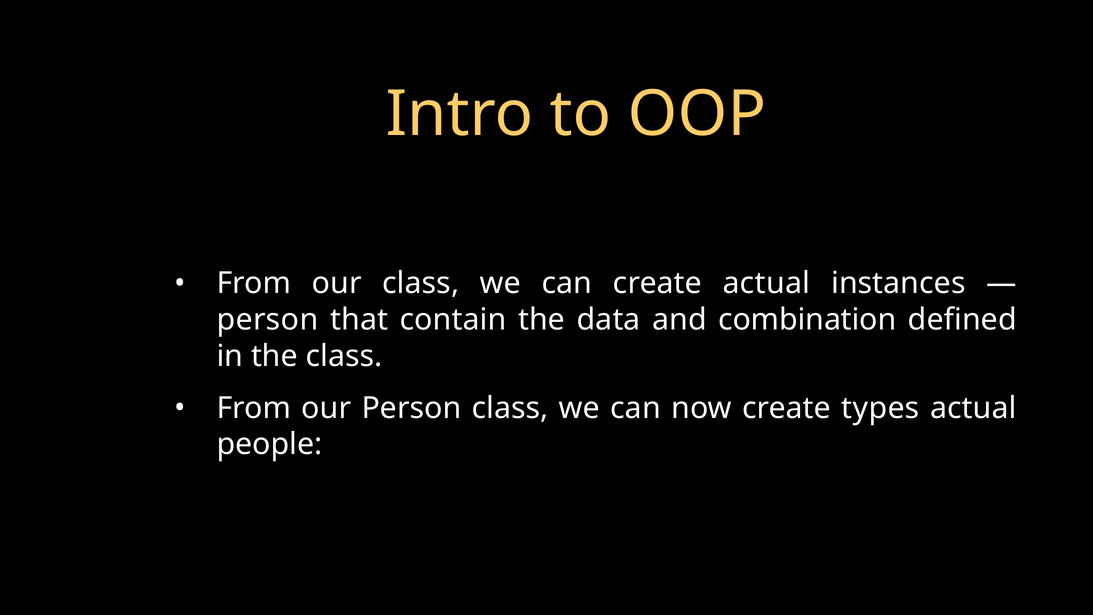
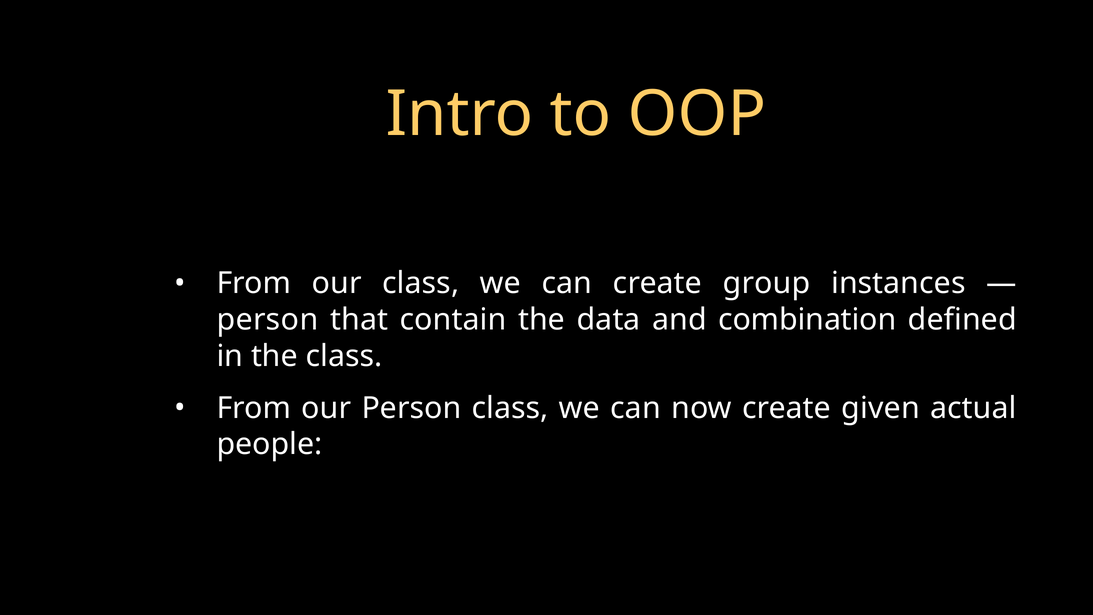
create actual: actual -> group (766, 283)
types: types -> given (881, 408)
